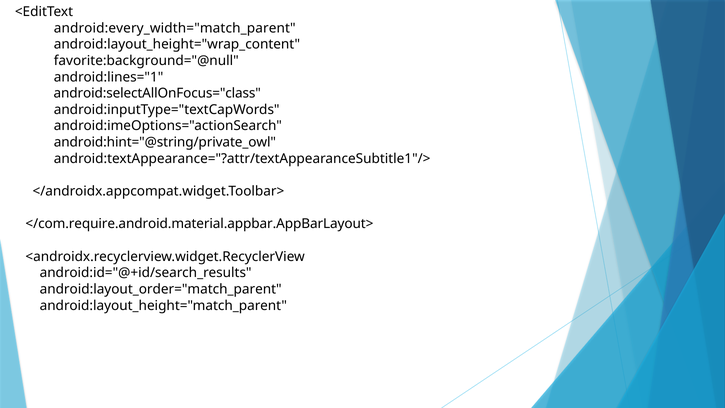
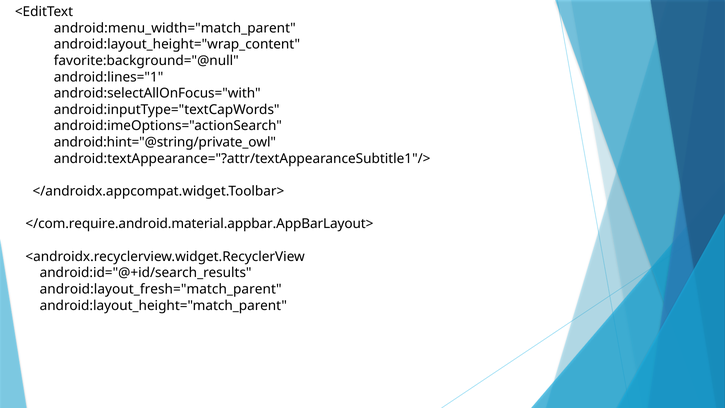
android:every_width="match_parent: android:every_width="match_parent -> android:menu_width="match_parent (175, 28)
android:selectAllOnFocus="class: android:selectAllOnFocus="class -> android:selectAllOnFocus="with (157, 93)
android:layout_order="match_parent: android:layout_order="match_parent -> android:layout_fresh="match_parent (161, 289)
